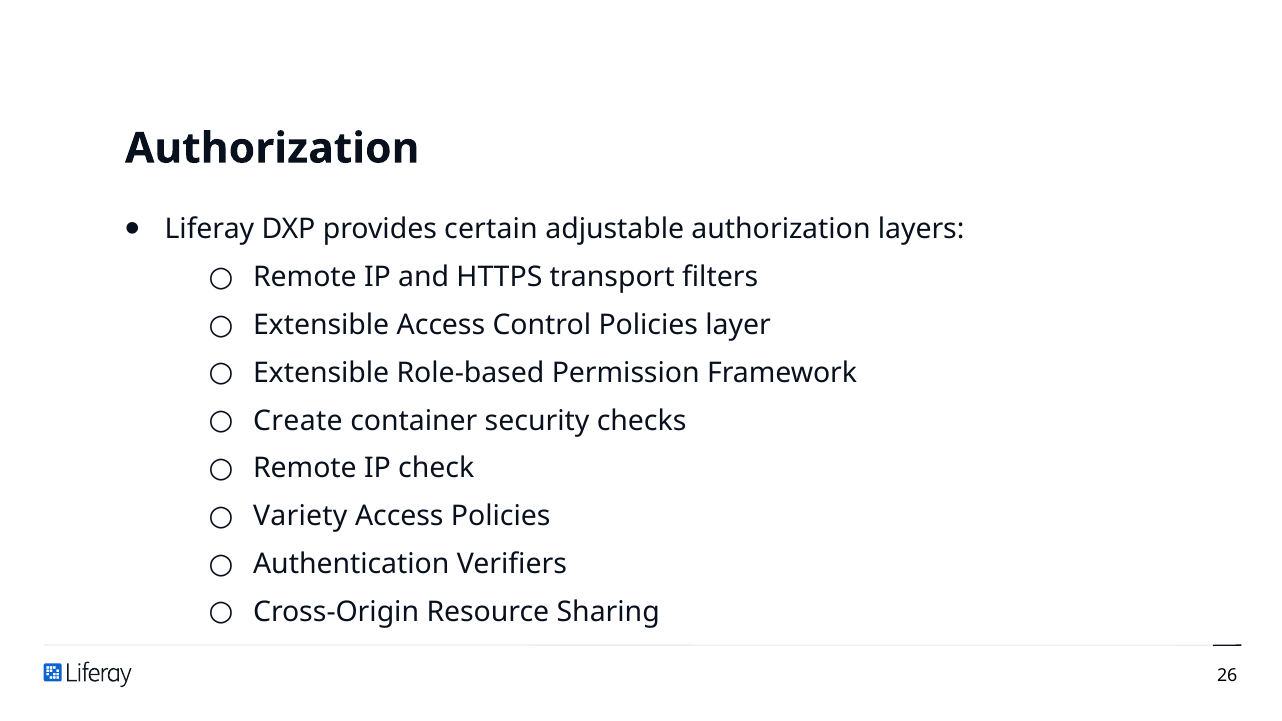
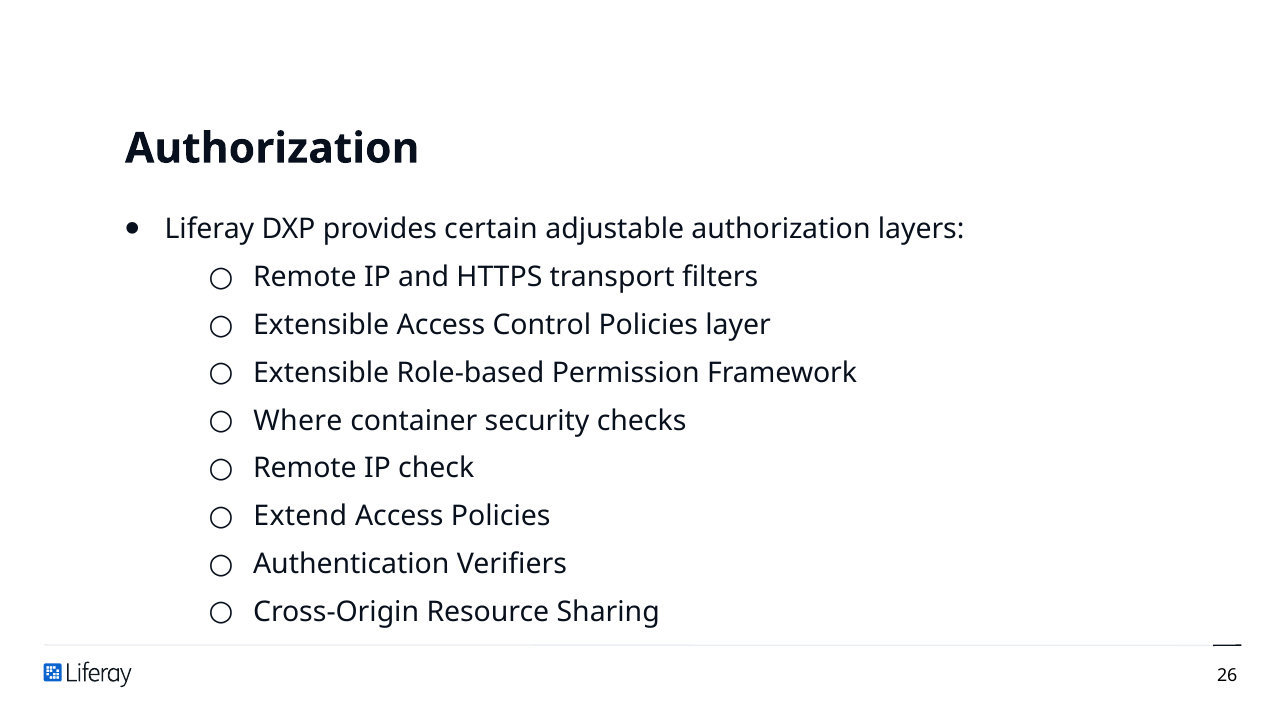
Create: Create -> Where (298, 421)
Variety: Variety -> Extend (300, 516)
